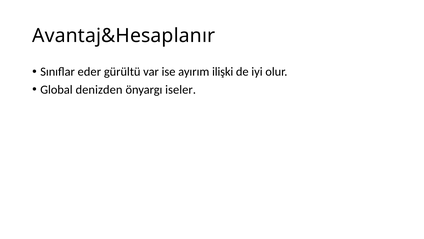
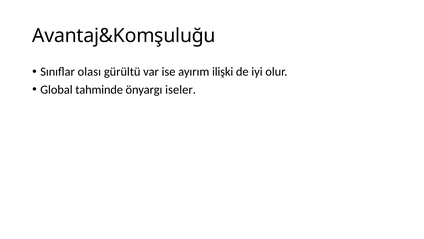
Avantaj&Hesaplanır: Avantaj&Hesaplanır -> Avantaj&Komşuluğu (124, 36)
eder: eder -> olası (89, 72)
denizden: denizden -> tahminde (99, 89)
